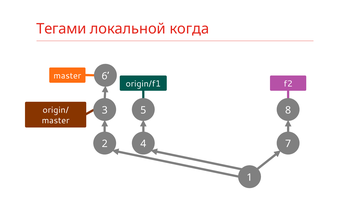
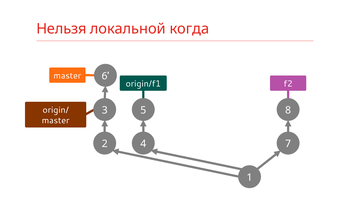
Тегами: Тегами -> Нельзя (61, 29)
